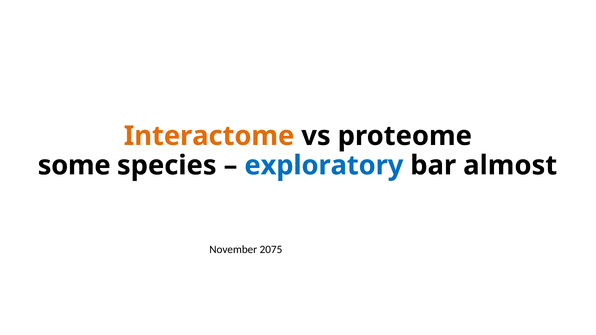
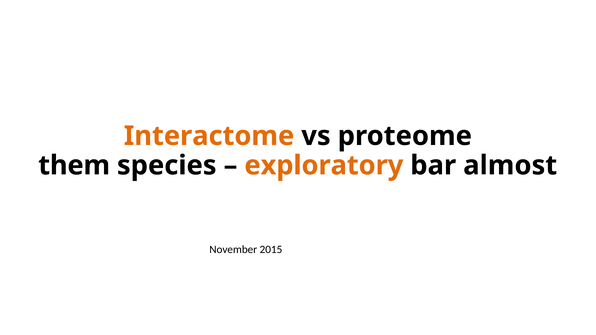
some: some -> them (74, 166)
exploratory colour: blue -> orange (324, 166)
2075: 2075 -> 2015 (271, 250)
